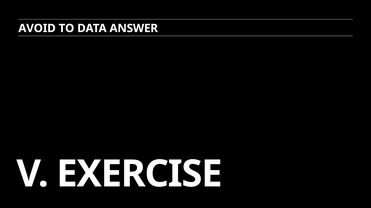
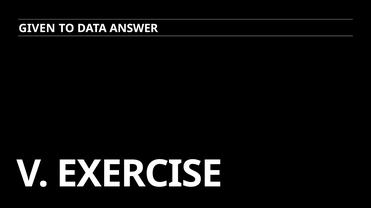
AVOID: AVOID -> GIVEN (37, 28)
